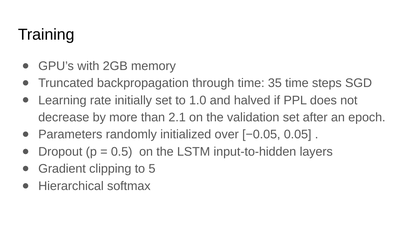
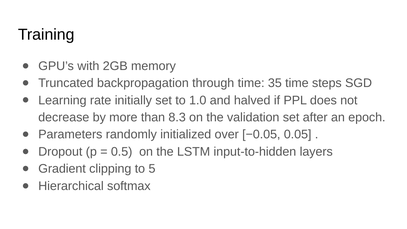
2.1: 2.1 -> 8.3 (177, 117)
